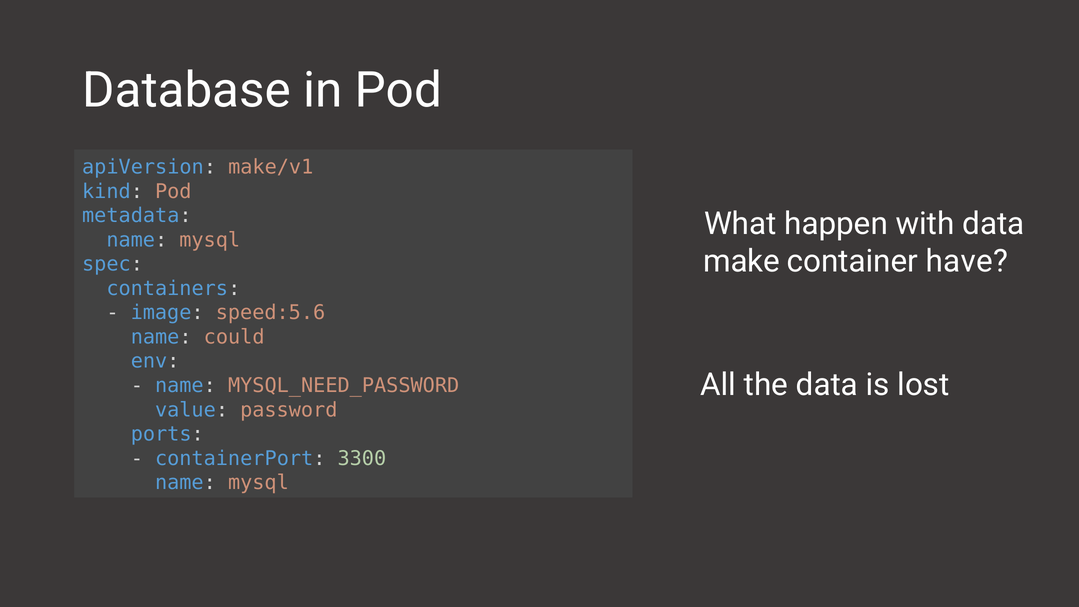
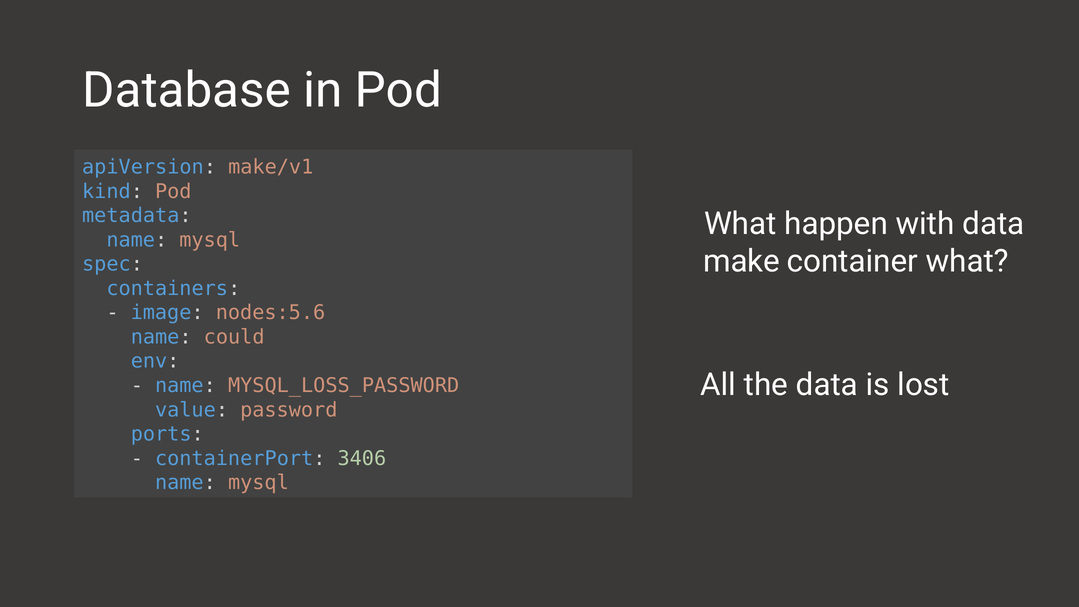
container have: have -> what (967, 261)
speed:5.6: speed:5.6 -> nodes:5.6 (271, 313)
MYSQL_NEED_PASSWORD: MYSQL_NEED_PASSWORD -> MYSQL_LOSS_PASSWORD (344, 386)
3300: 3300 -> 3406 (362, 458)
